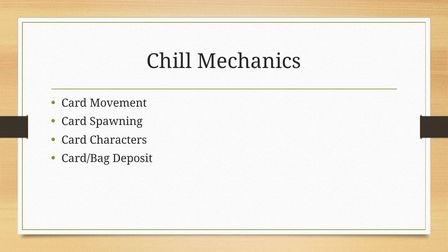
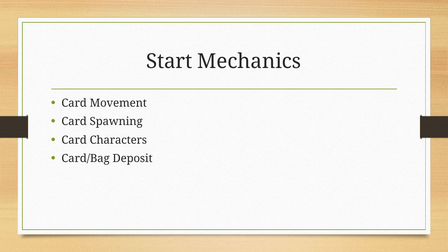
Chill: Chill -> Start (169, 61)
